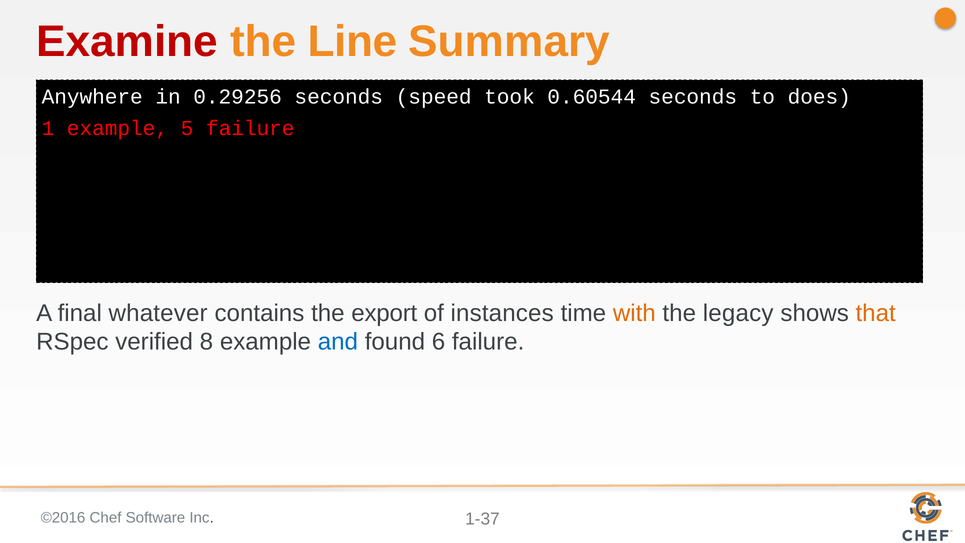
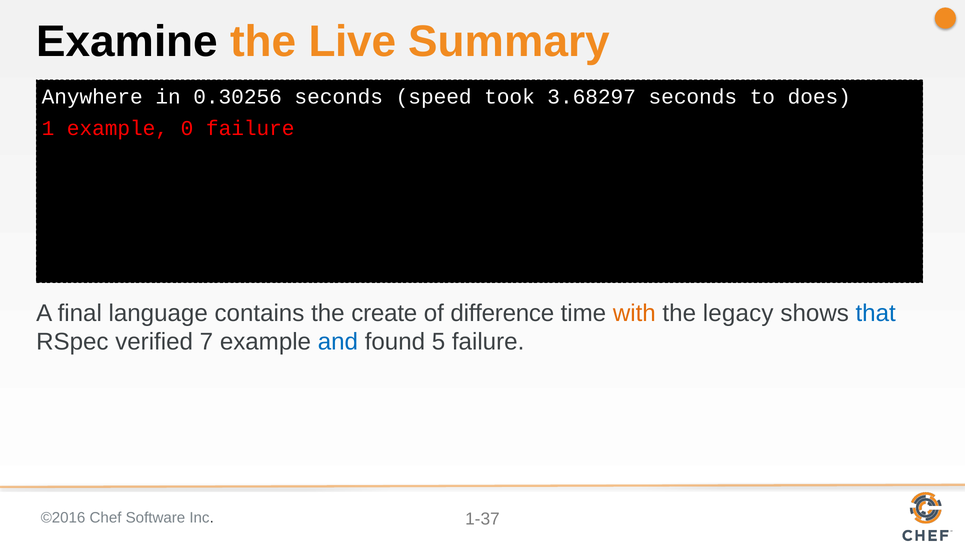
Examine colour: red -> black (127, 42)
Line: Line -> Live (353, 42)
0.29256: 0.29256 -> 0.30256 (238, 97)
0.60544: 0.60544 -> 3.68297 (592, 97)
5: 5 -> 0 (187, 128)
whatever: whatever -> language (158, 313)
export: export -> create (384, 313)
instances: instances -> difference (502, 313)
that colour: orange -> blue (876, 313)
8: 8 -> 7 (206, 342)
6: 6 -> 5 (439, 342)
